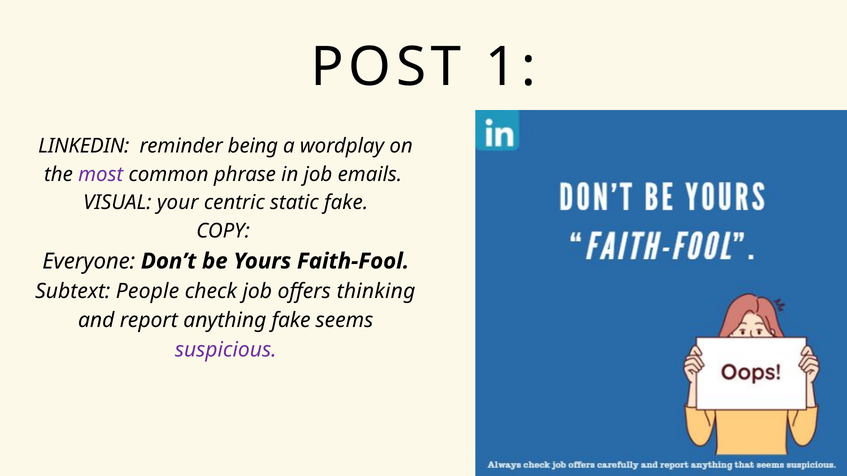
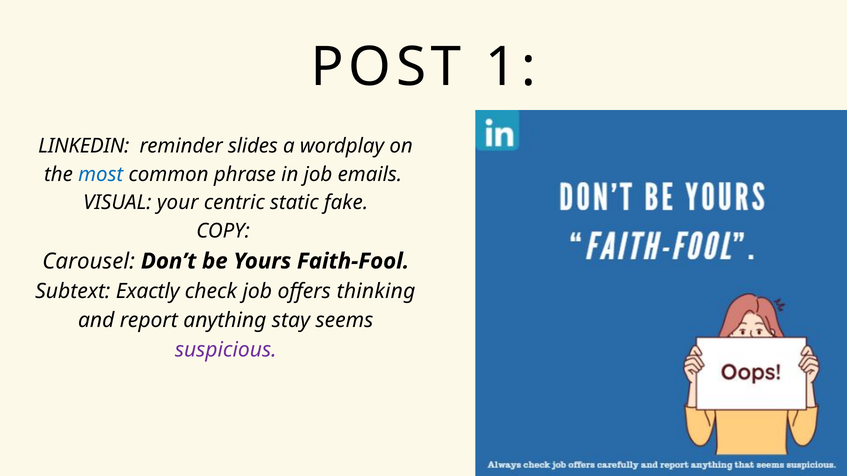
being: being -> slides (253, 146)
most colour: purple -> blue (101, 174)
Everyone: Everyone -> Carousel (89, 261)
People: People -> Exactly (148, 291)
anything fake: fake -> stay (291, 321)
